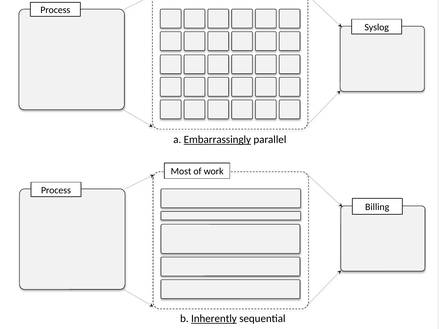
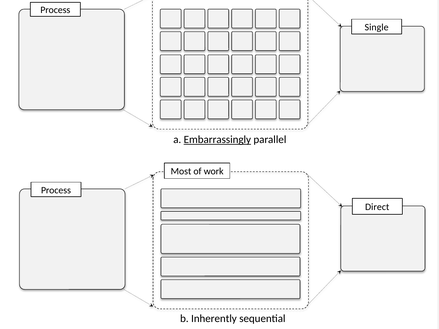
Syslog: Syslog -> Single (377, 27)
Billing: Billing -> Direct (377, 207)
Inherently underline: present -> none (214, 319)
